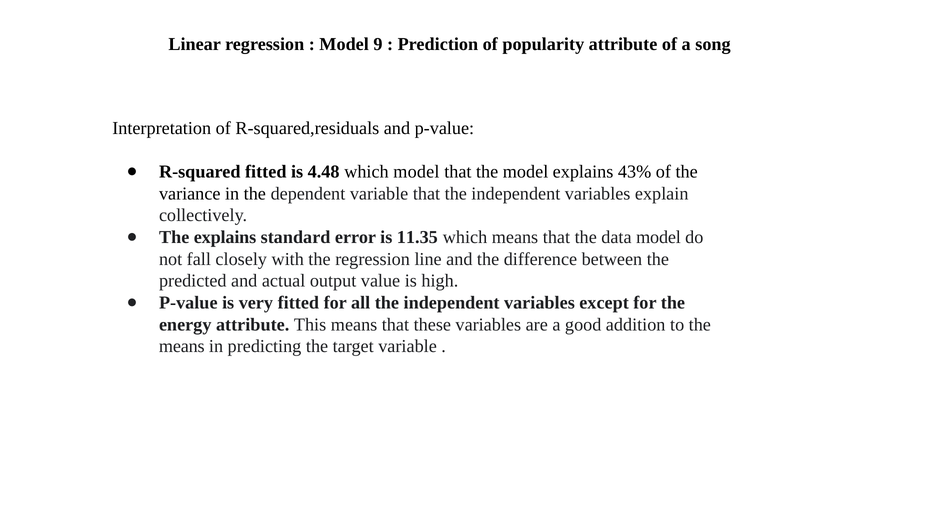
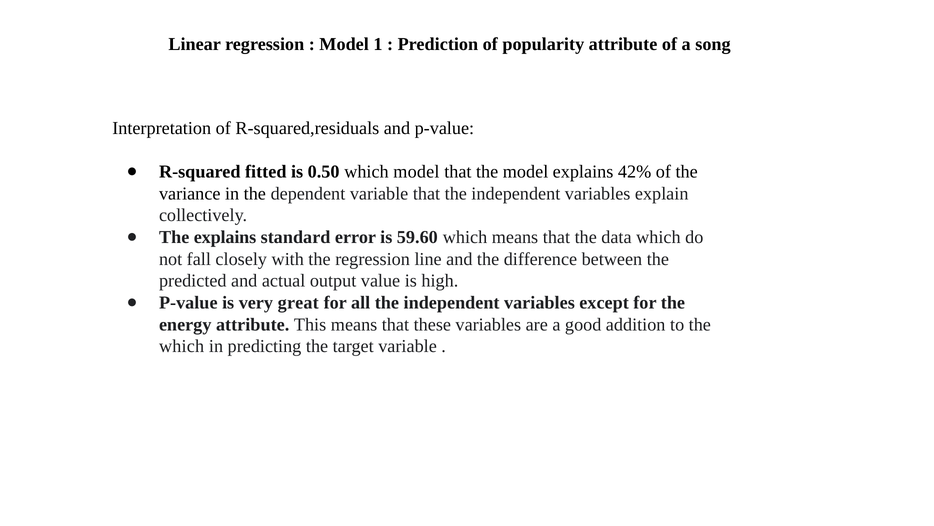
9: 9 -> 1 (378, 44)
4.48: 4.48 -> 0.50 (324, 172)
43%: 43% -> 42% (635, 172)
11.35: 11.35 -> 59.60 (417, 237)
data model: model -> which (658, 237)
very fitted: fitted -> great (298, 302)
means: means -> which (182, 346)
